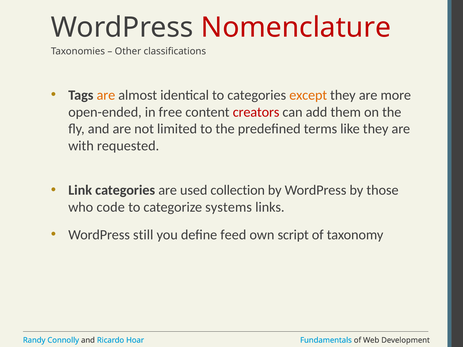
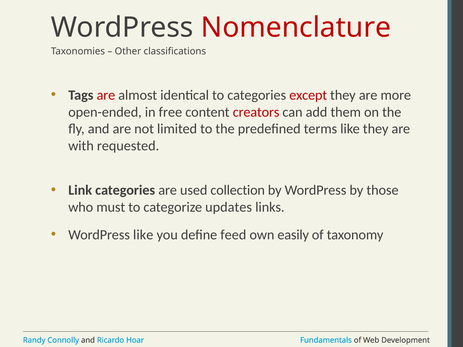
are colour: orange -> red (106, 95)
except colour: orange -> red (308, 95)
code: code -> must (111, 207)
systems: systems -> updates (229, 207)
WordPress still: still -> like (143, 235)
script: script -> easily (293, 235)
